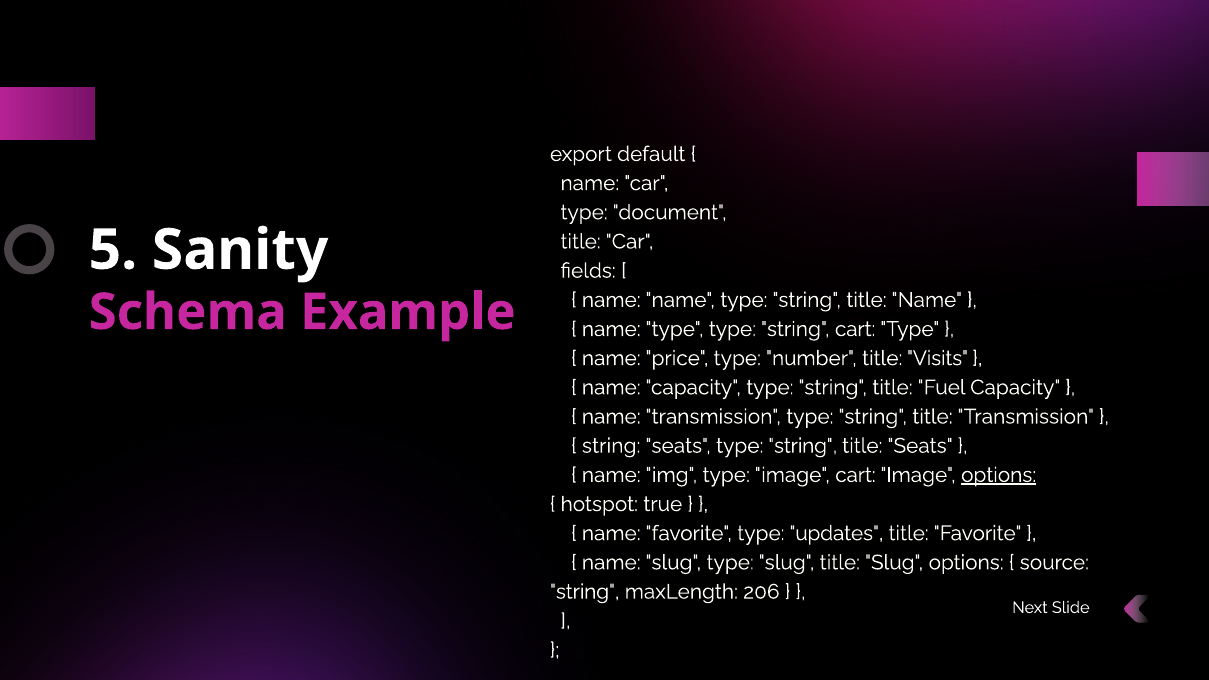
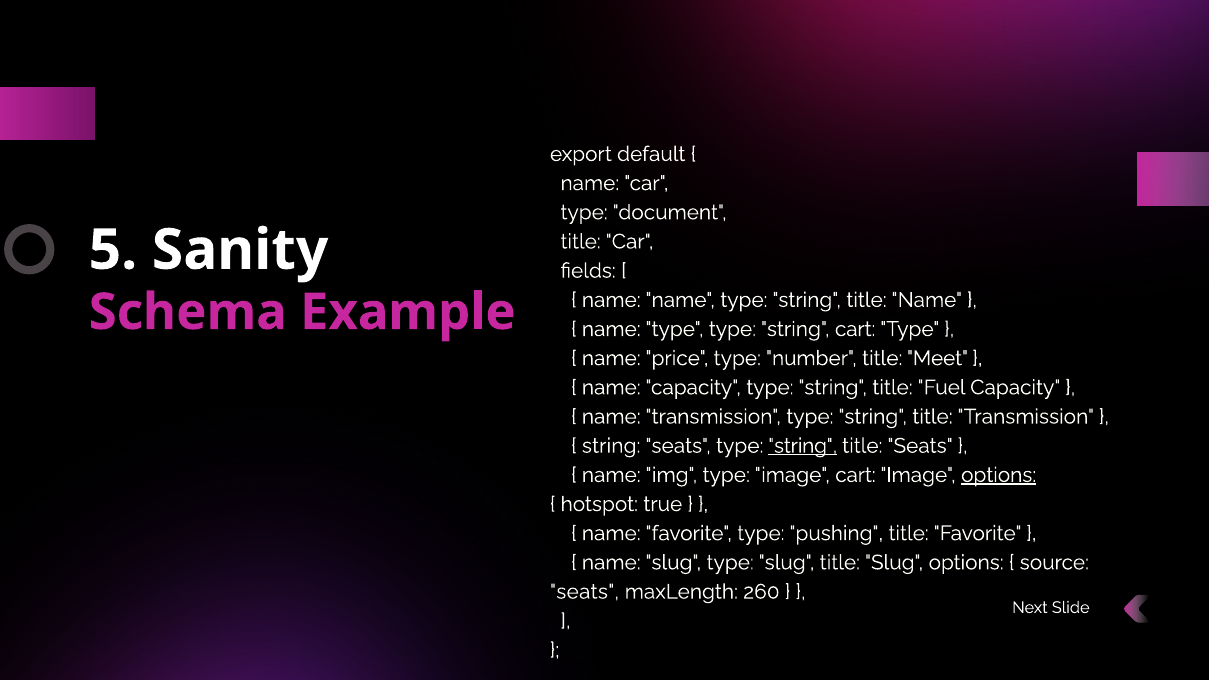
Visits: Visits -> Meet (937, 358)
string underline: none -> present (803, 446)
updates: updates -> pushing (836, 533)
string: string -> seats (585, 592)
206: 206 -> 260 (761, 592)
